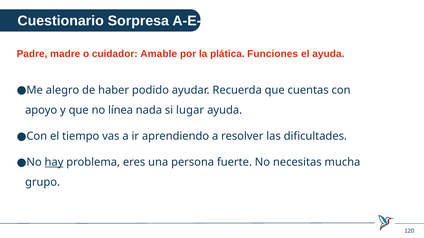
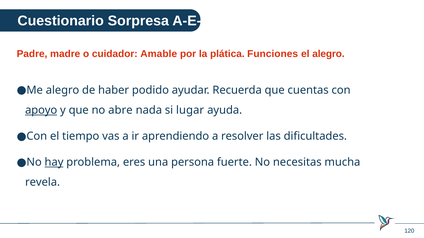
el ayuda: ayuda -> alegro (328, 54)
apoyo underline: none -> present (41, 110)
línea: línea -> abre (120, 110)
grupo: grupo -> revela (43, 183)
